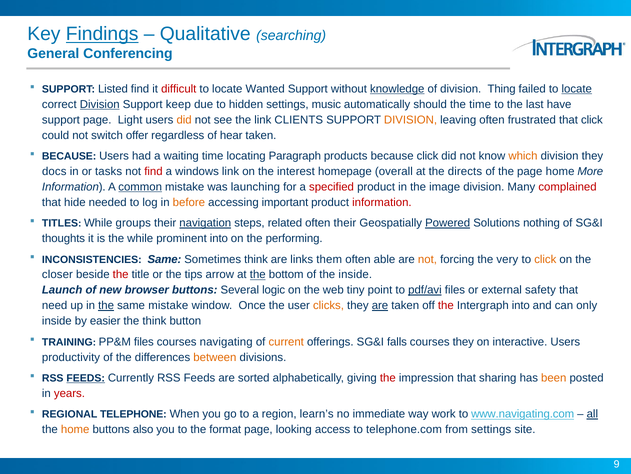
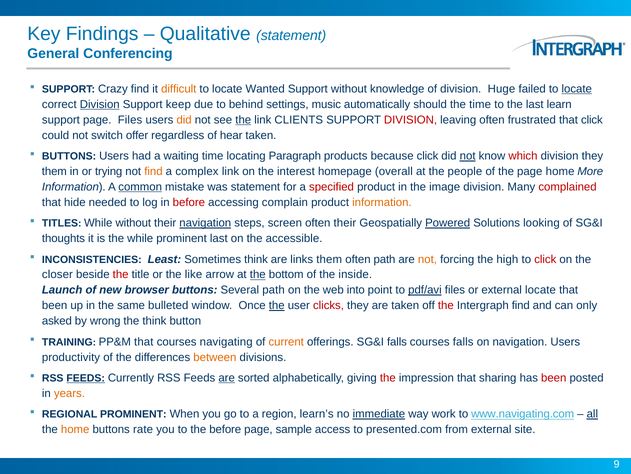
Findings underline: present -> none (102, 34)
Qualitative searching: searching -> statement (291, 36)
Listed: Listed -> Crazy (113, 89)
difficult colour: red -> orange (179, 89)
knowledge underline: present -> none (397, 89)
Thing: Thing -> Huge (501, 89)
hidden: hidden -> behind (246, 104)
have: have -> learn (559, 104)
page Light: Light -> Files (130, 120)
the underline: none -> present (243, 120)
DIVISION colour: orange -> red (411, 120)
BECAUSE: BECAUSE -> BUTTONS (69, 156)
not underline: none -> present (468, 156)
which colour: orange -> red (523, 156)
docs: docs -> them (54, 171)
tasks: tasks -> trying (109, 171)
find colour: red -> orange (153, 171)
windows: windows -> complex (197, 171)
directs: directs -> people (465, 171)
was launching: launching -> statement (255, 187)
before colour: orange -> red (189, 202)
important: important -> complain (285, 202)
information colour: red -> orange (382, 202)
While groups: groups -> without (133, 223)
related: related -> screen (285, 223)
nothing: nothing -> looking (541, 223)
prominent into: into -> last (219, 238)
performing: performing -> accessible (294, 238)
INCONSISTENCIES Same: Same -> Least (164, 259)
often able: able -> path (385, 259)
very: very -> high (507, 259)
click colour: orange -> red (545, 259)
tips: tips -> like (194, 274)
Several logic: logic -> path (274, 290)
tiny: tiny -> into (356, 290)
external safety: safety -> locate (540, 290)
need: need -> been (55, 305)
the underline: present -> none (106, 305)
same mistake: mistake -> bulleted (168, 305)
the underline: none -> present (277, 305)
clicks colour: orange -> red (329, 305)
are underline: present -> none (380, 305)
Intergraph into: into -> find (521, 305)
inside: inside -> asked (57, 321)
easier: easier -> wrong (105, 321)
PP&M files: files -> that (144, 341)
courses they: they -> falls (463, 341)
on interactive: interactive -> navigation (520, 341)
are underline: none -> present (227, 377)
been colour: orange -> red (554, 377)
years colour: red -> orange (69, 393)
REGIONAL TELEPHONE: TELEPHONE -> PROMINENT (133, 414)
immediate underline: none -> present (379, 413)
also: also -> rate (143, 429)
the format: format -> before (225, 429)
looking: looking -> sample (294, 429)
telephone.com: telephone.com -> presented.com (404, 429)
from settings: settings -> external (491, 429)
